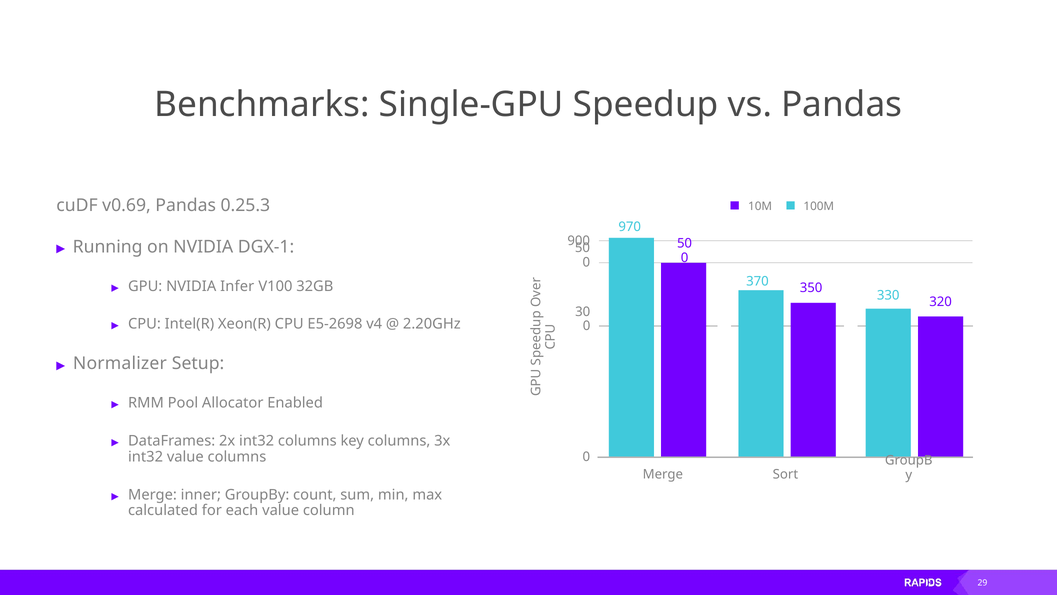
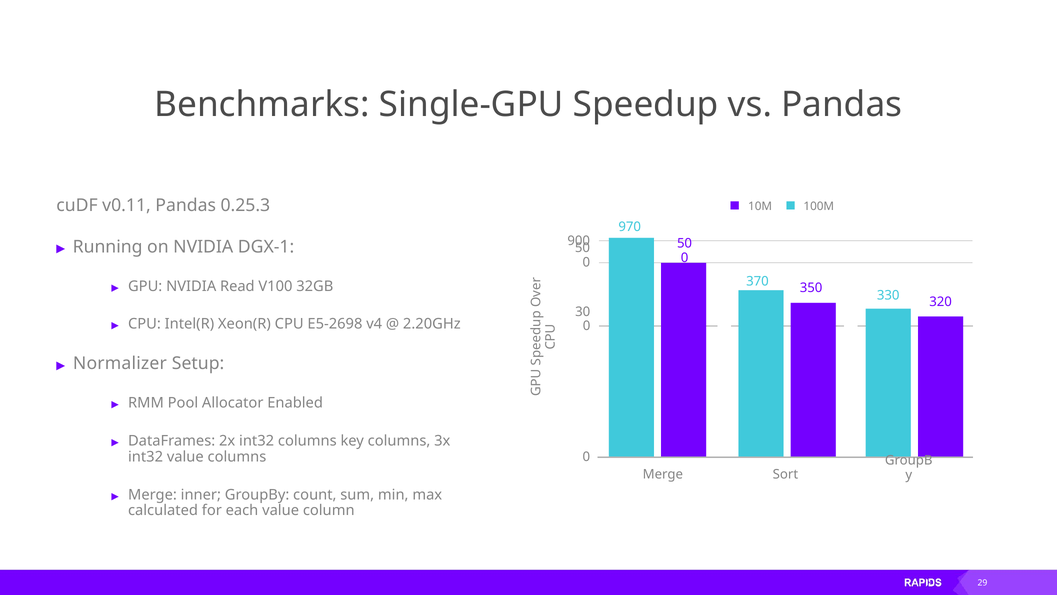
v0.69: v0.69 -> v0.11 (127, 206)
Infer: Infer -> Read (237, 286)
